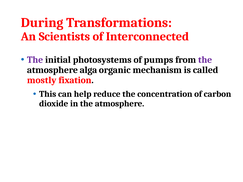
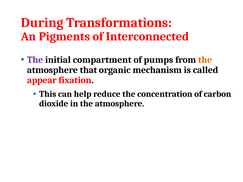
Scientists: Scientists -> Pigments (64, 37)
photosystems: photosystems -> compartment (102, 60)
the colour: purple -> orange (205, 60)
alga: alga -> that (88, 70)
mostly: mostly -> appear (42, 80)
